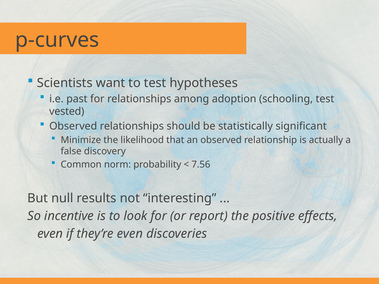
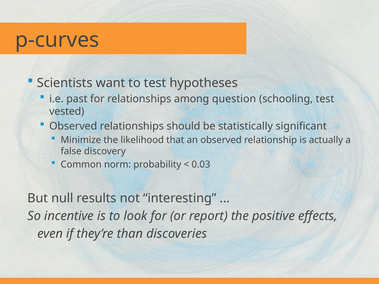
adoption: adoption -> question (234, 99)
7.56: 7.56 -> 0.03 (201, 165)
they’re even: even -> than (130, 234)
